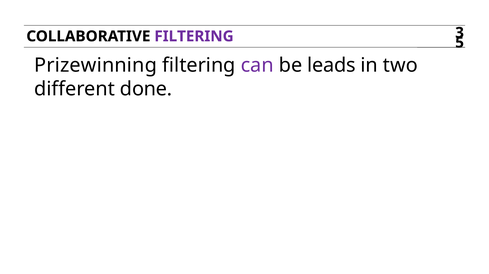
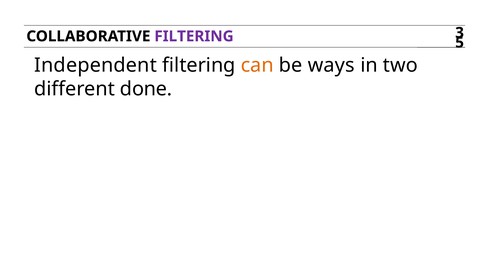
Prizewinning: Prizewinning -> Independent (96, 65)
can colour: purple -> orange (257, 65)
leads: leads -> ways (331, 65)
